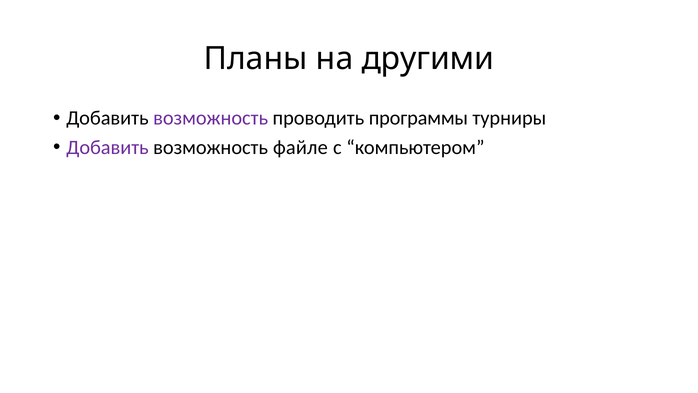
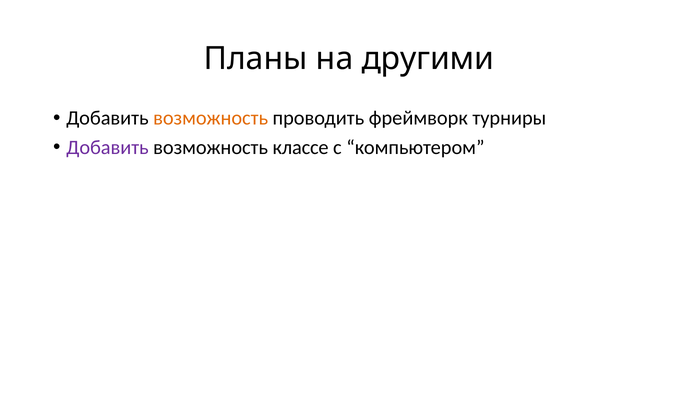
возможность colour: purple -> orange (211, 118)
программы: программы -> фреймворк (418, 118)
файле: файле -> классе (301, 147)
